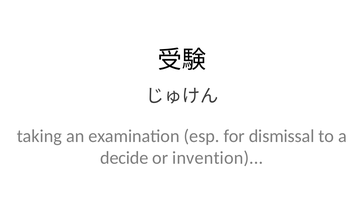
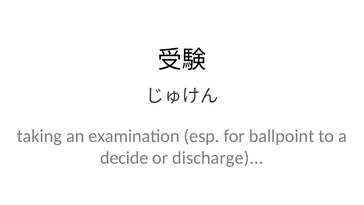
dismissal: dismissal -> ballpoint (282, 136)
invention: invention -> discharge (218, 158)
